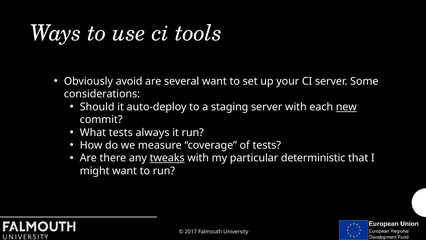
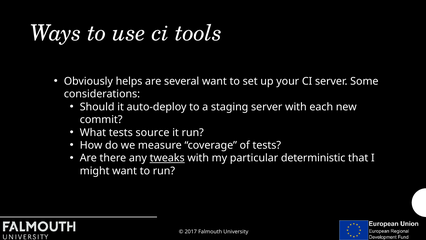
avoid: avoid -> helps (129, 81)
new underline: present -> none (346, 107)
always: always -> source (152, 132)
